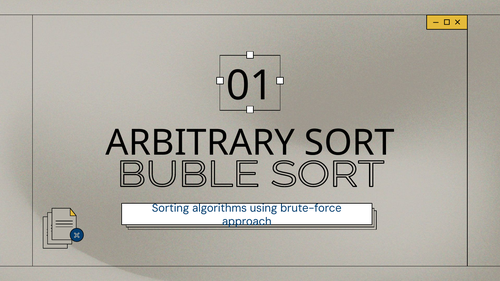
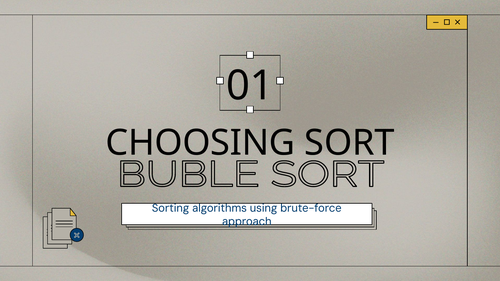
ARBITRARY: ARBITRARY -> CHOOSING (200, 143)
